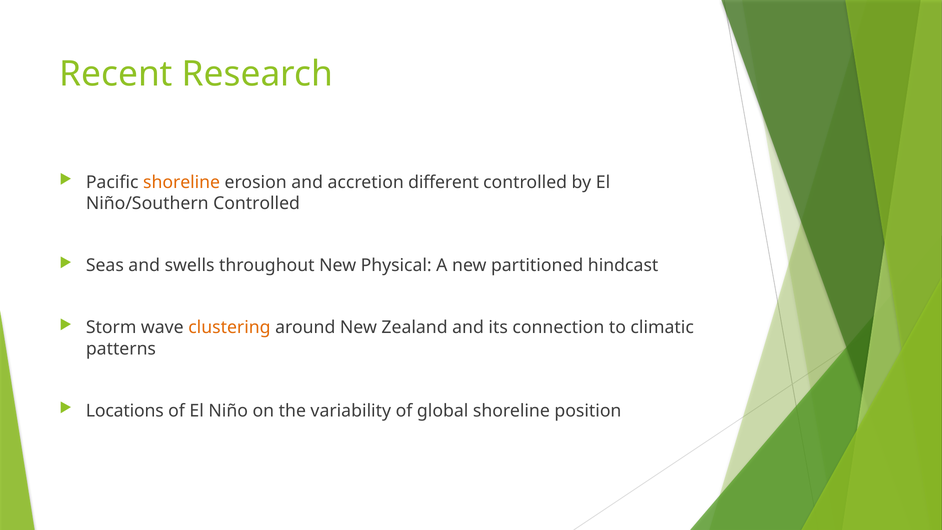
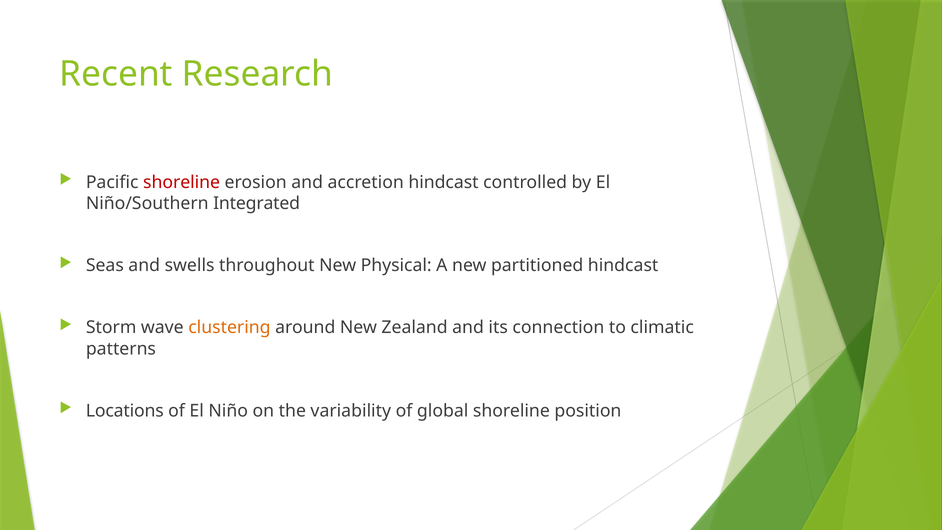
shoreline colour: orange -> red (182, 182)
accretion different: different -> hindcast (443, 182)
Niño/Southern Controlled: Controlled -> Integrated (257, 204)
